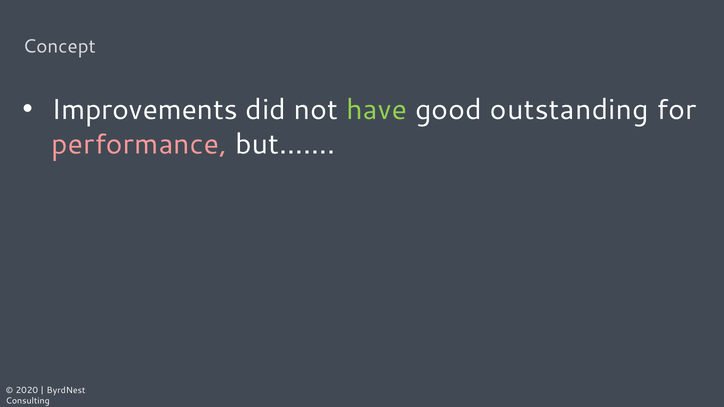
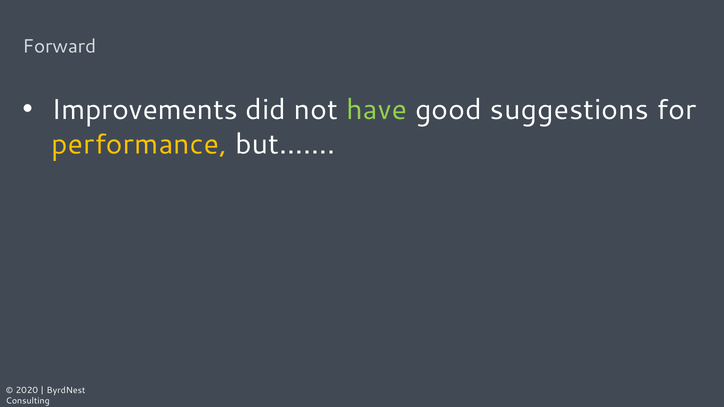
Concept: Concept -> Forward (59, 47)
outstanding: outstanding -> suggestions (570, 110)
performance colour: pink -> yellow (139, 144)
